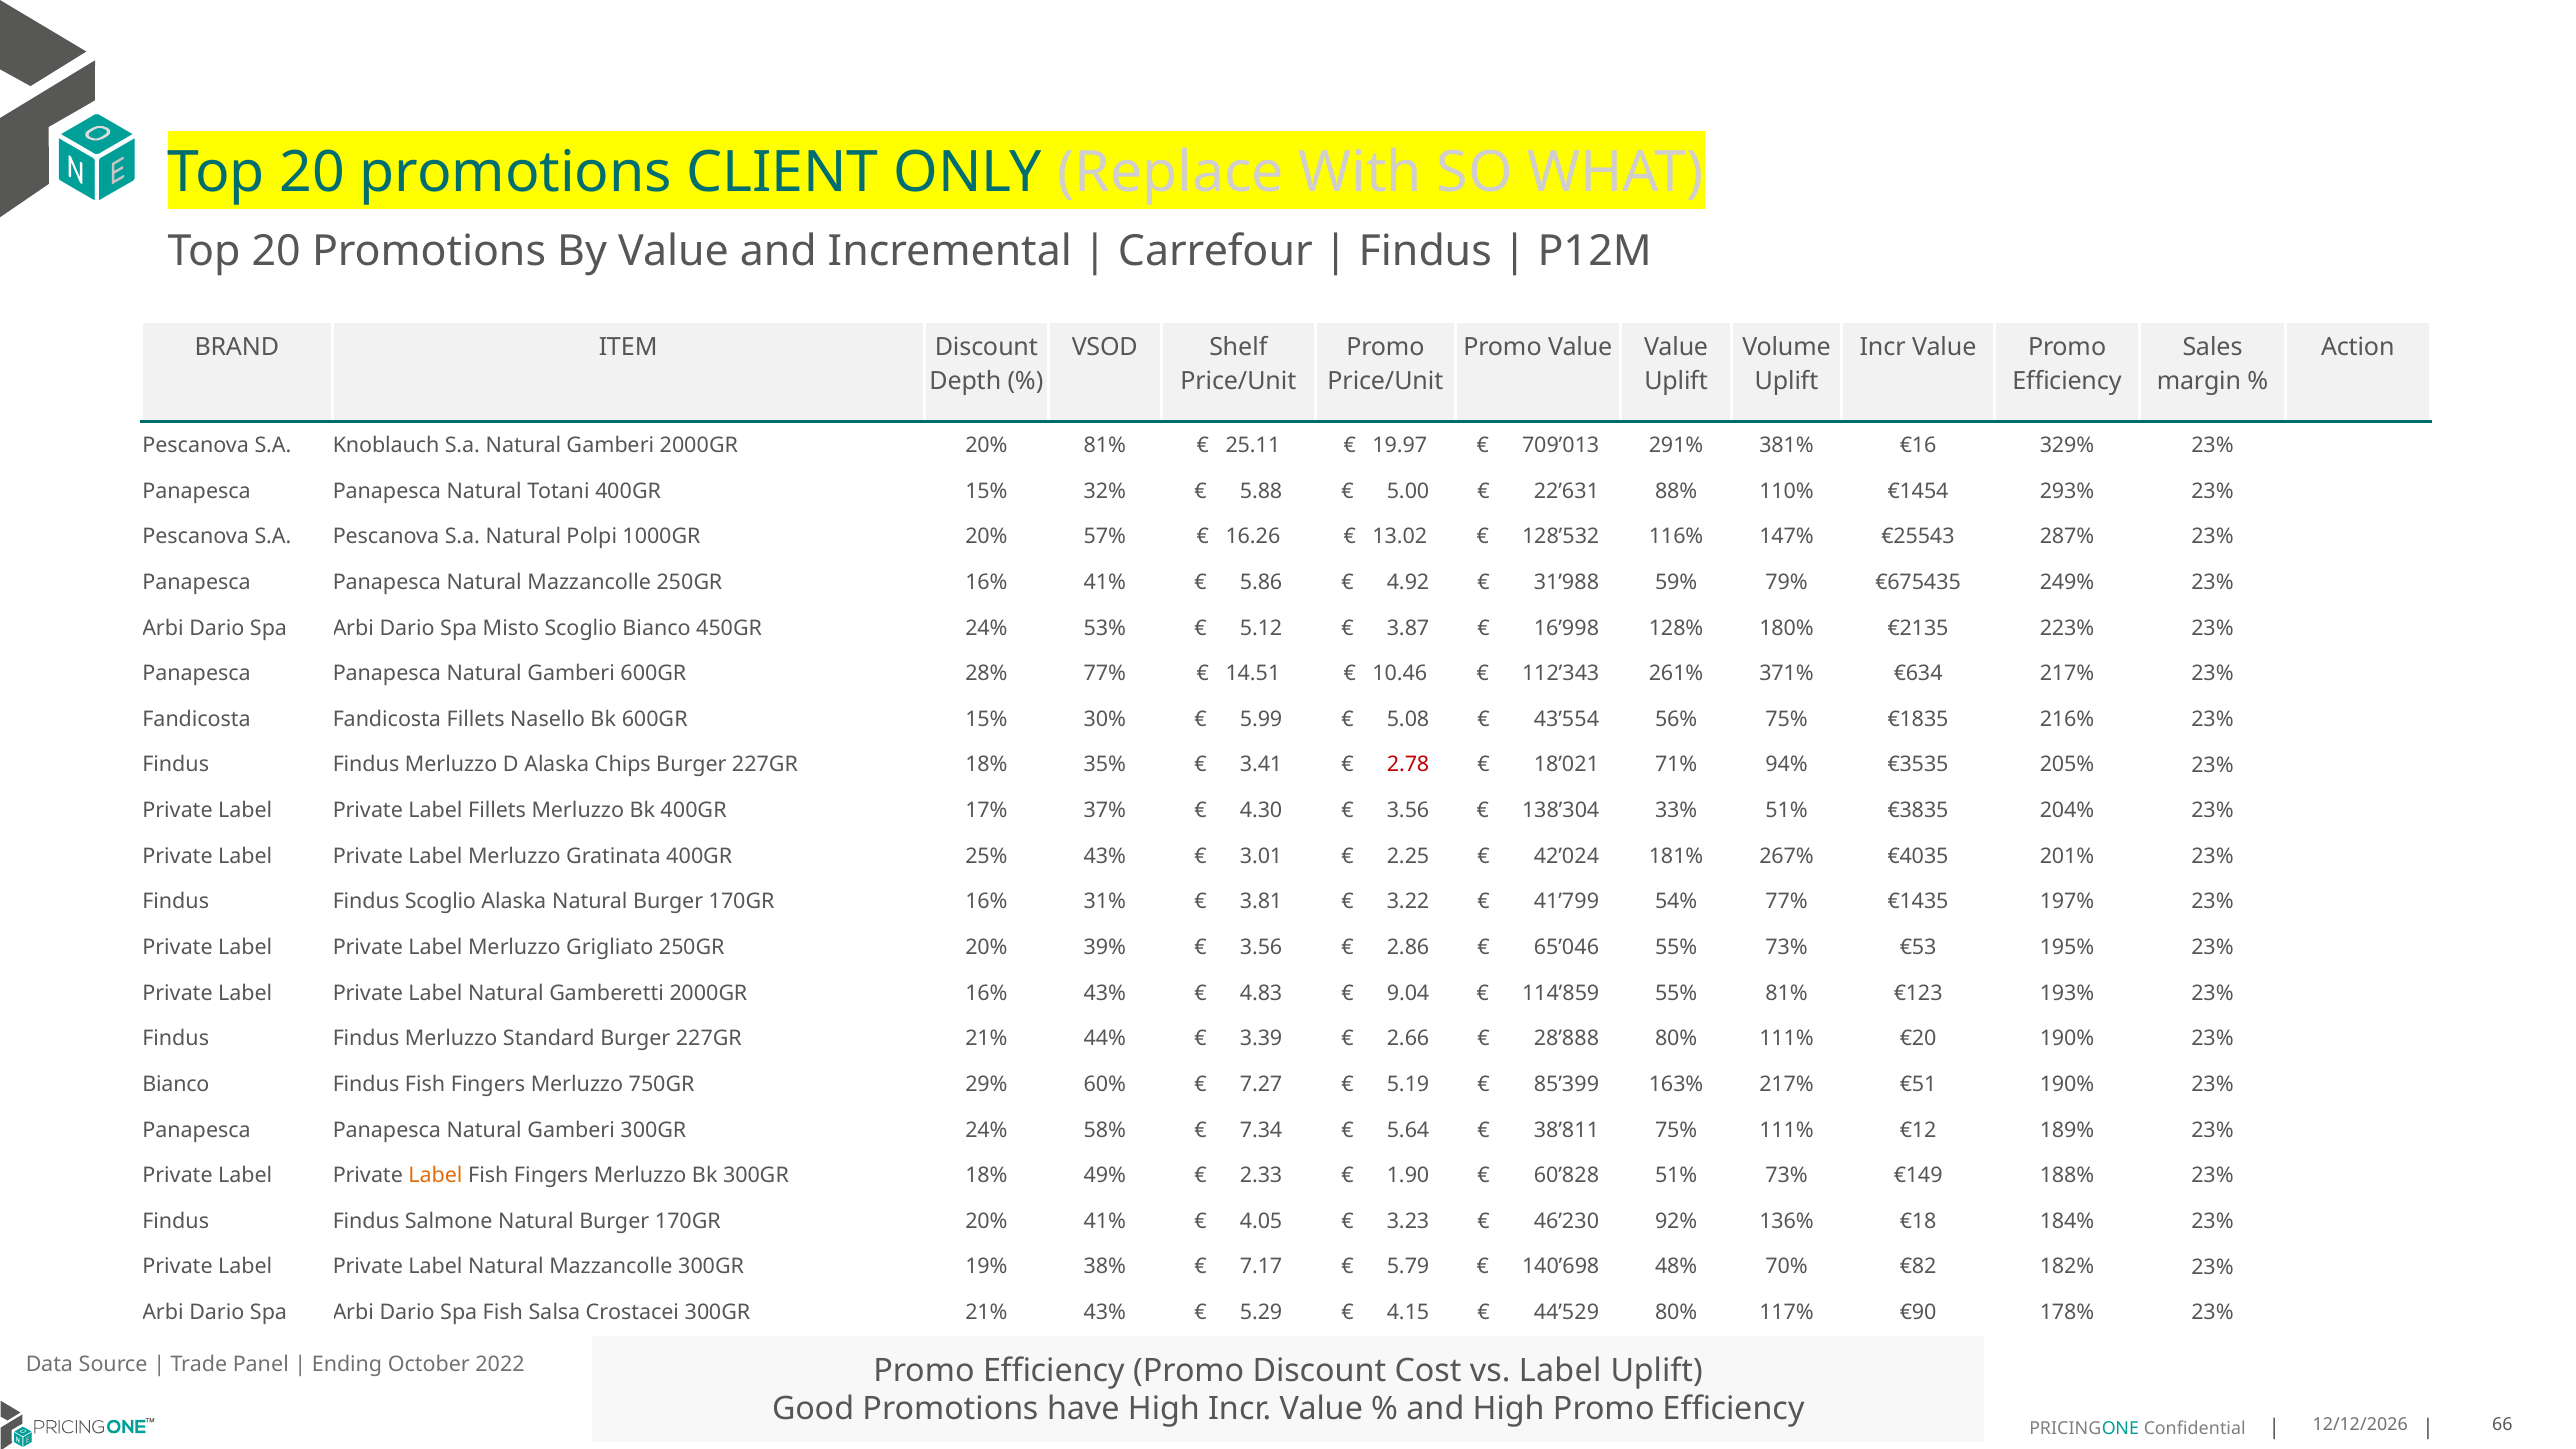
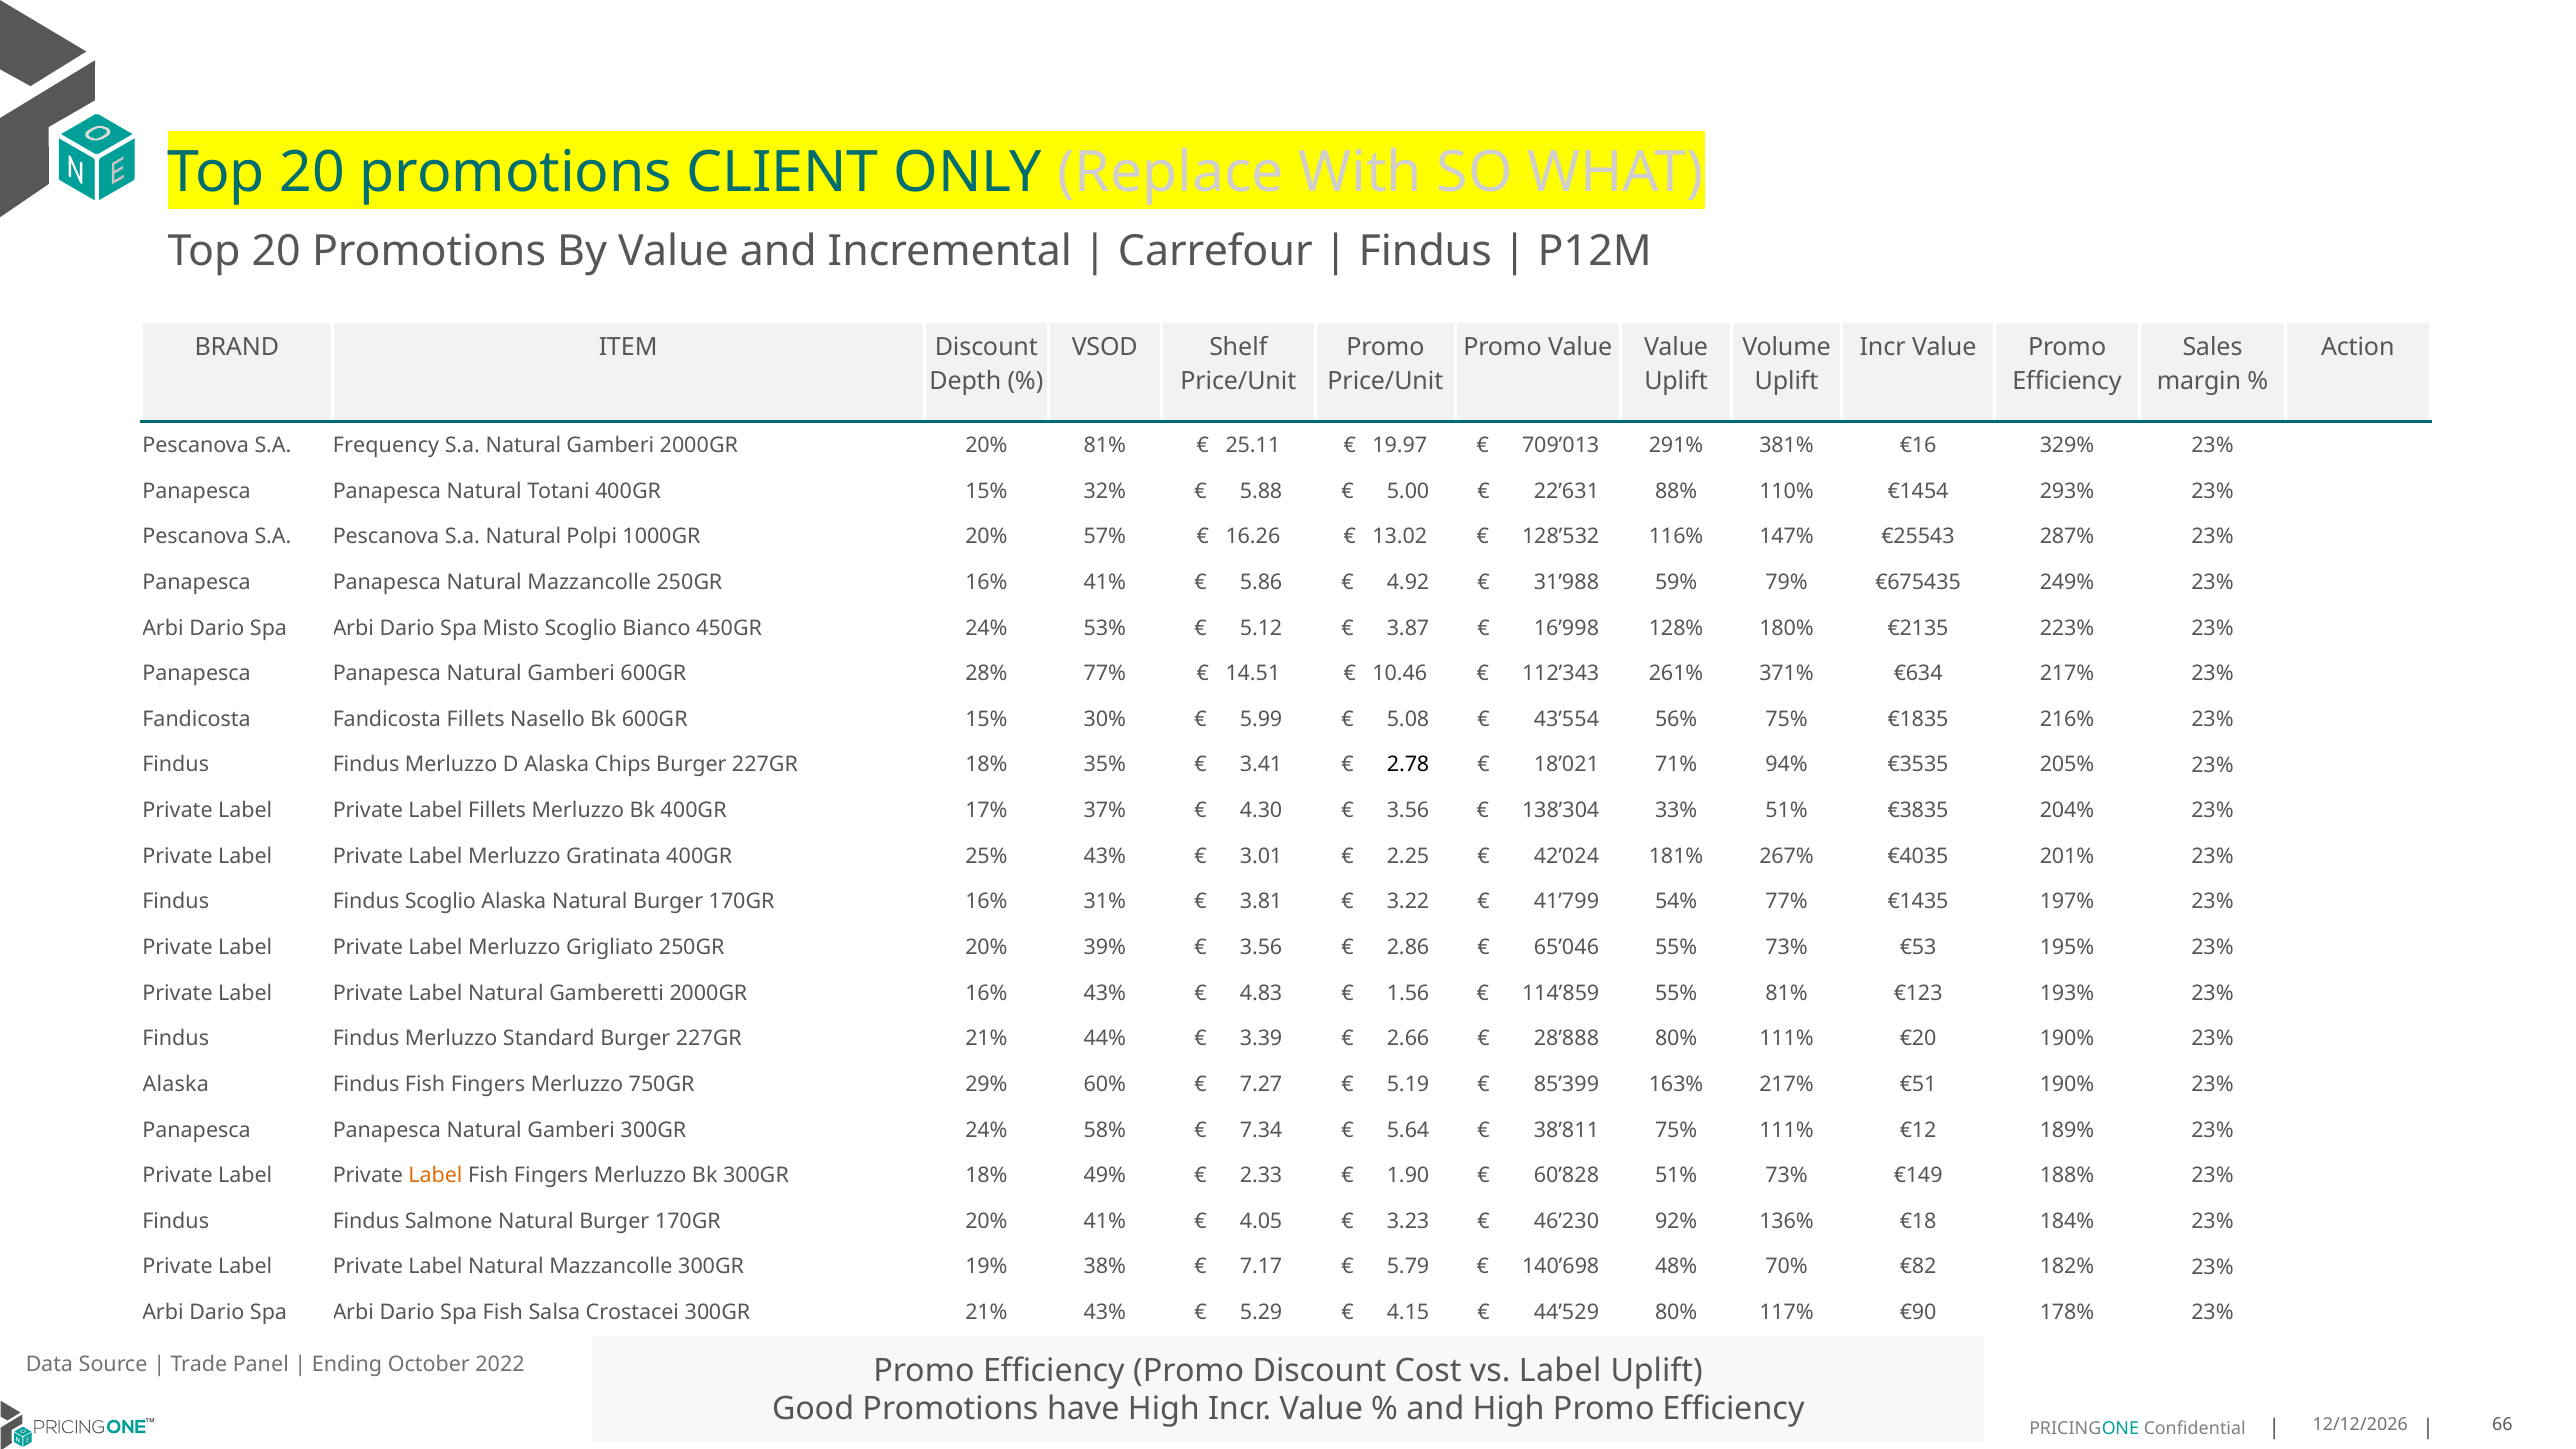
Knoblauch: Knoblauch -> Frequency (386, 445)
2.78 colour: red -> black (1408, 765)
9.04: 9.04 -> 1.56 (1408, 993)
Bianco: Bianco -> Alaska (176, 1084)
